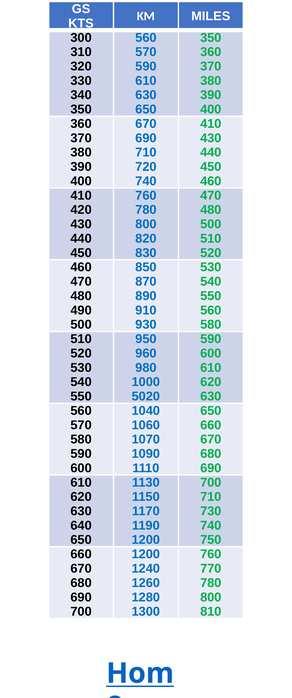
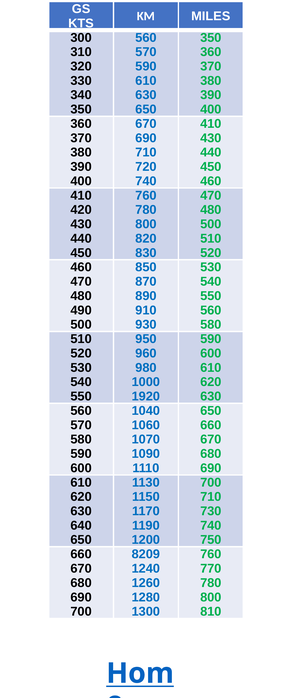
5020: 5020 -> 1920 (146, 397)
1200: 1200 -> 8209 (146, 555)
